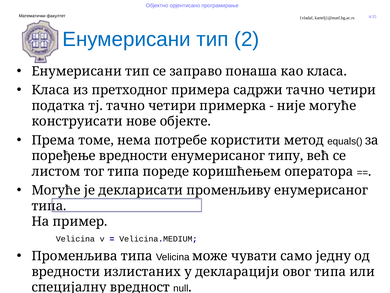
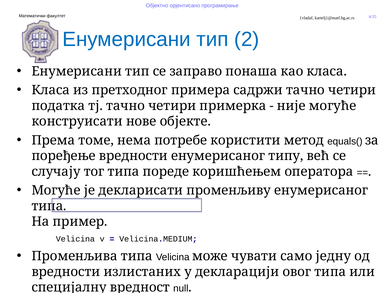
листом: листом -> случају (56, 171)
